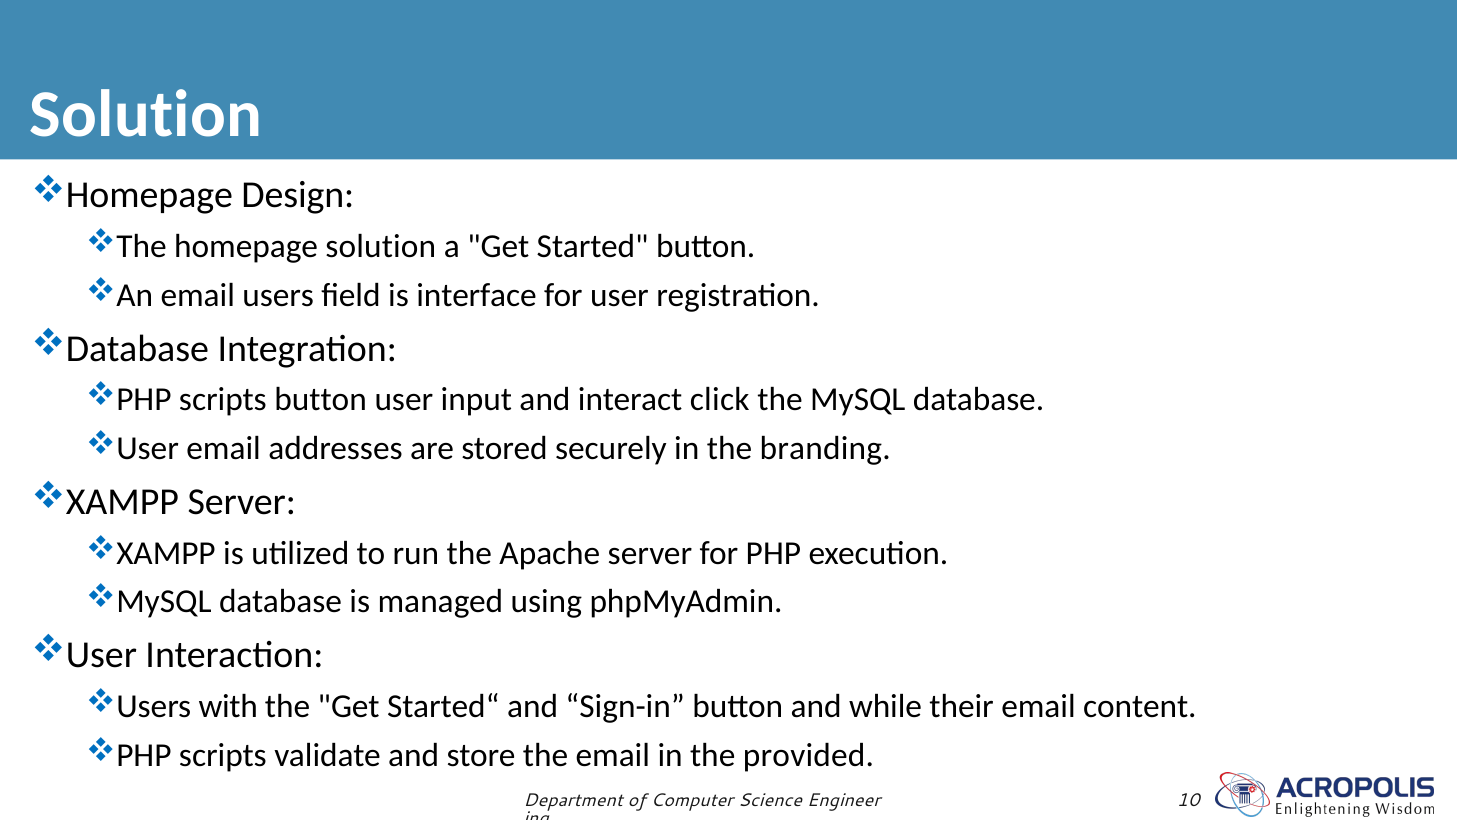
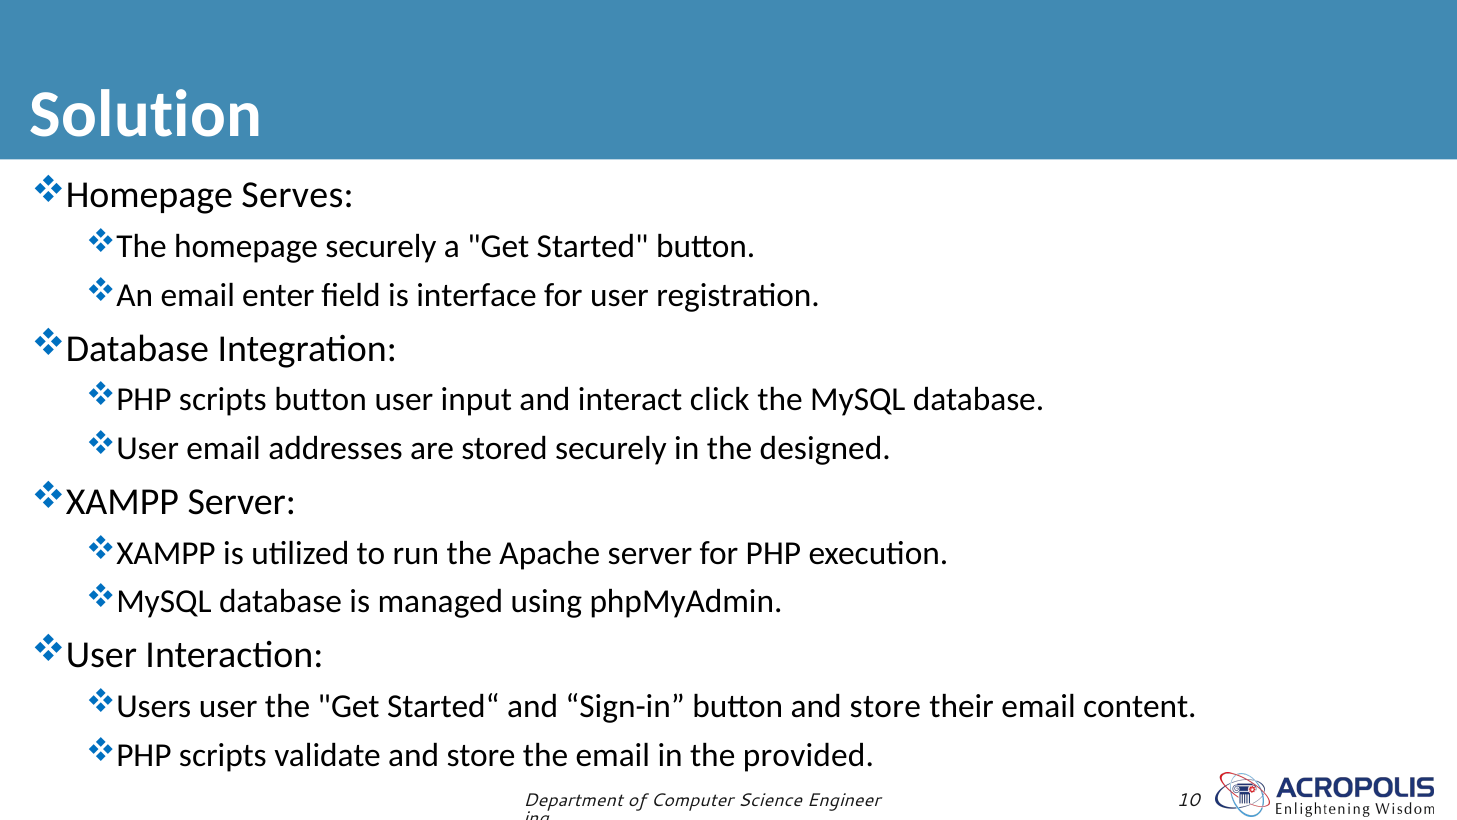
Design: Design -> Serves (298, 195)
homepage solution: solution -> securely (381, 246)
email users: users -> enter (278, 295)
branding: branding -> designed (825, 448)
Users with: with -> user (228, 706)
button and while: while -> store (885, 706)
